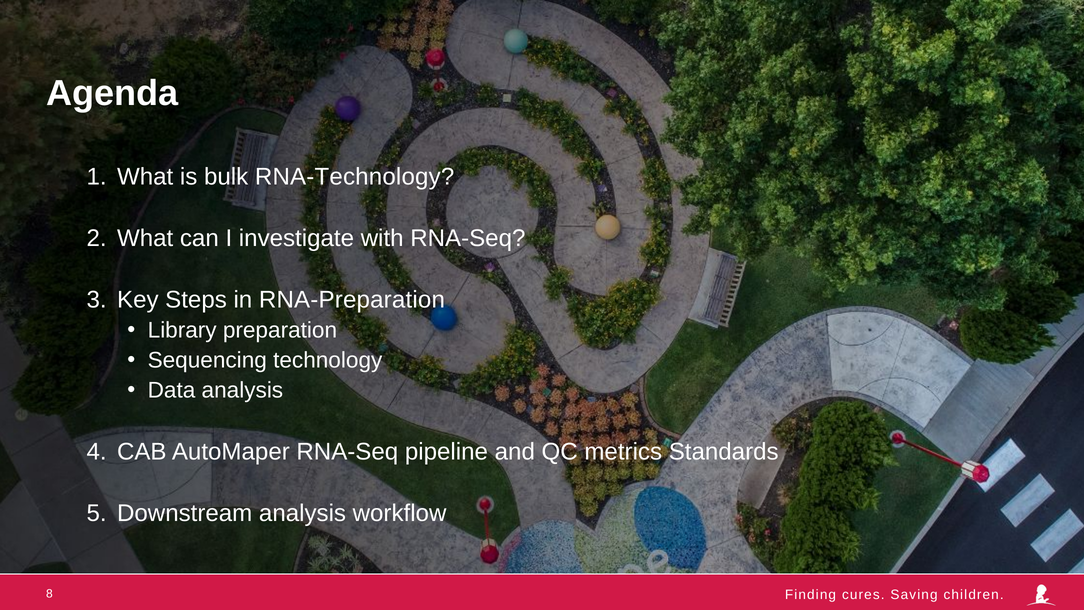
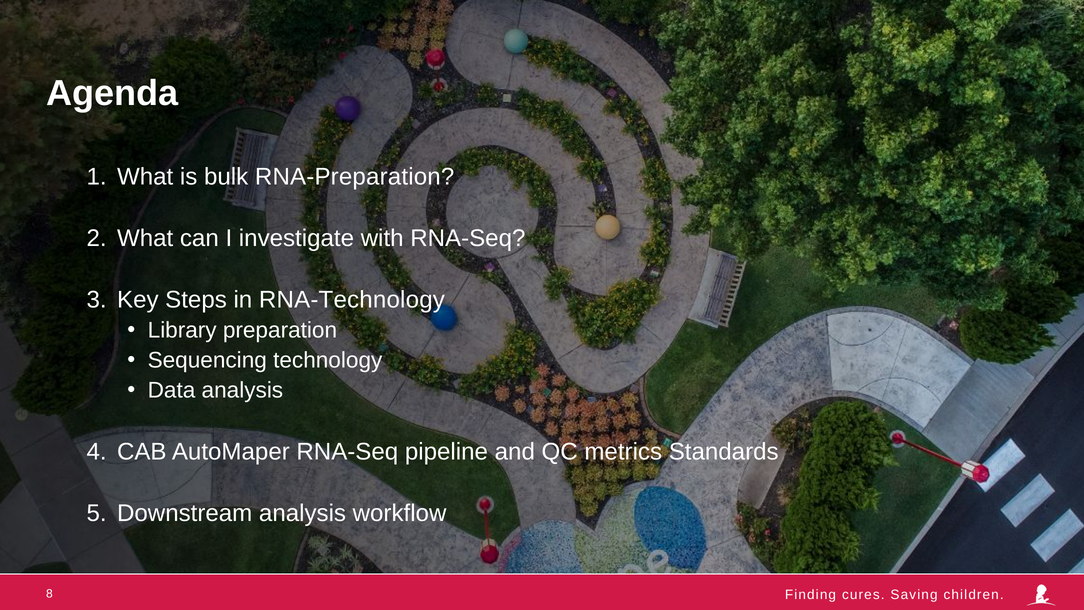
RNA-Technology: RNA-Technology -> RNA-Preparation (355, 177)
RNA-Preparation: RNA-Preparation -> RNA-Technology (352, 300)
